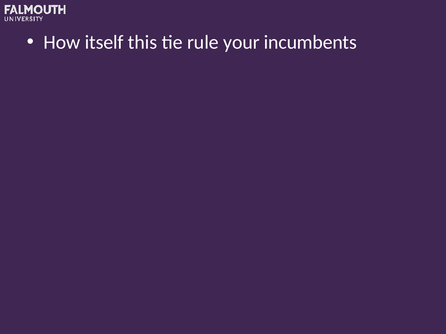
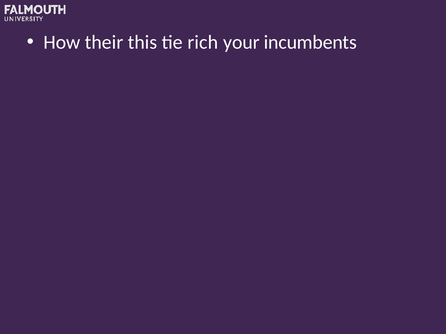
itself: itself -> their (104, 42)
rule: rule -> rich (203, 42)
